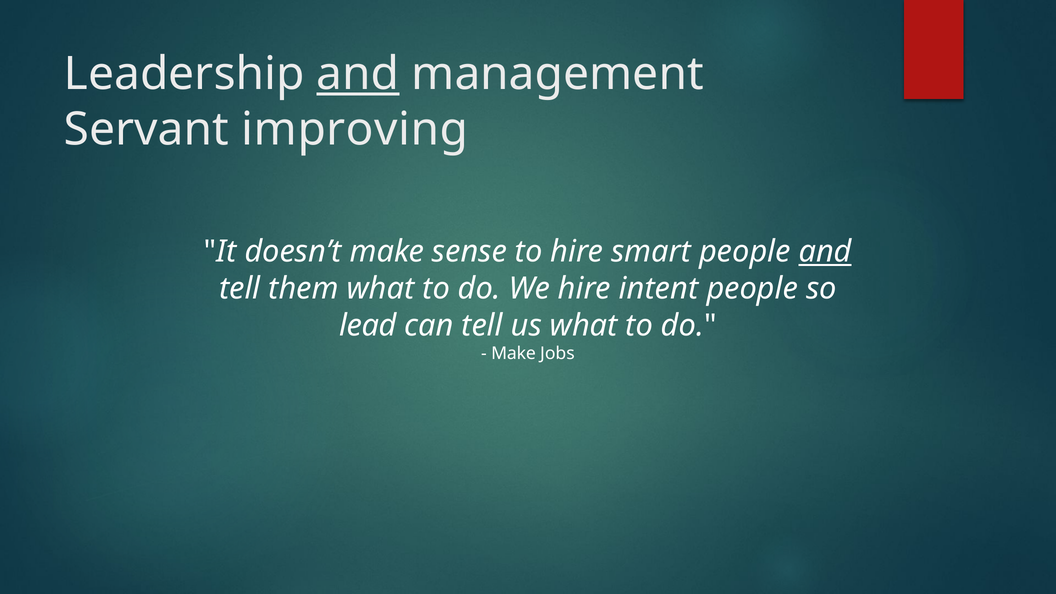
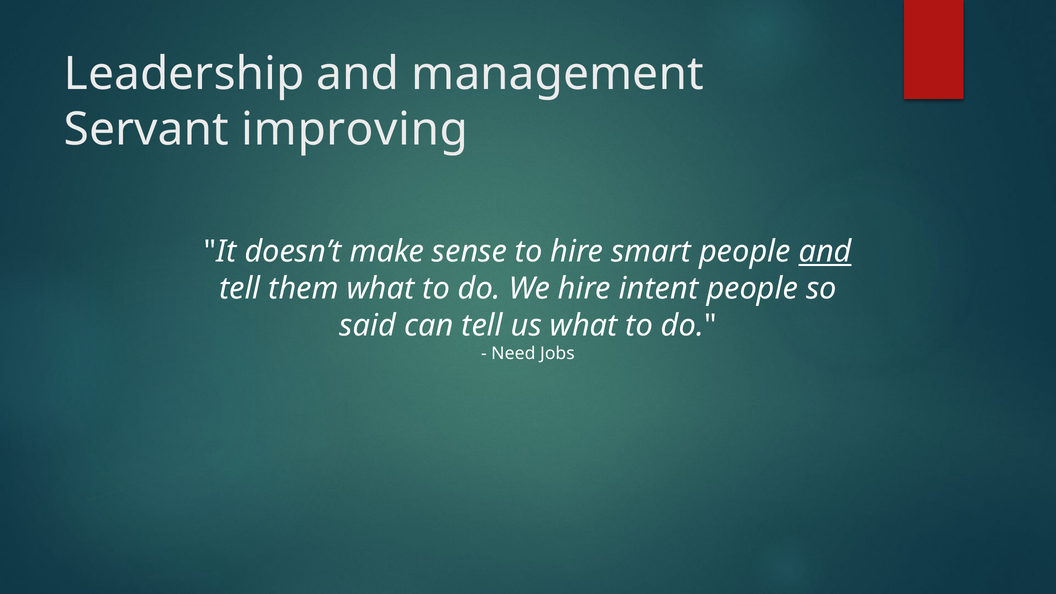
and underline: present -> none (358, 74)
lead: lead -> said (368, 326)
Make: Make -> Need (513, 354)
